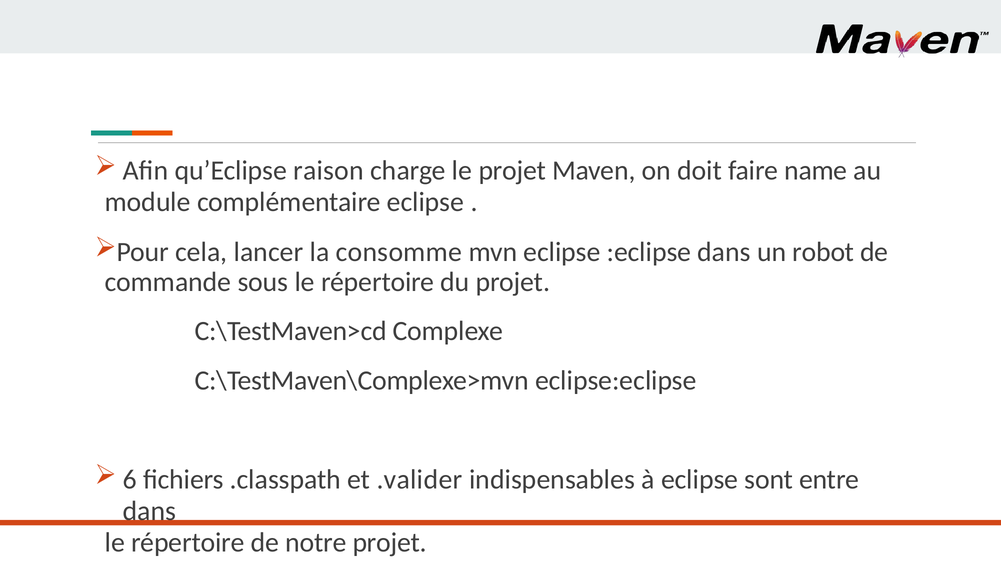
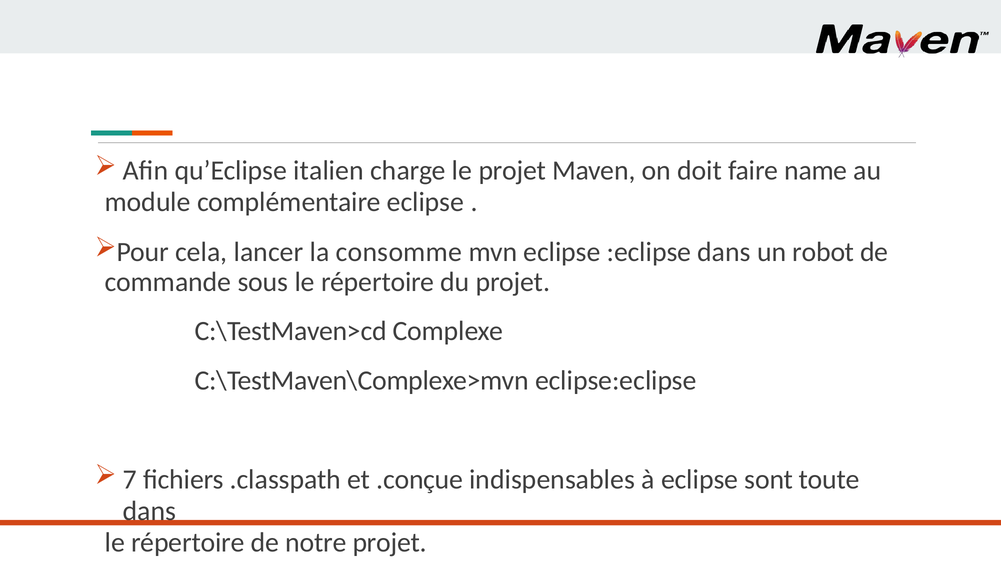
raison: raison -> italien (329, 171)
6: 6 -> 7 (130, 479)
.valider: .valider -> .conçue (420, 479)
entre: entre -> toute (829, 479)
